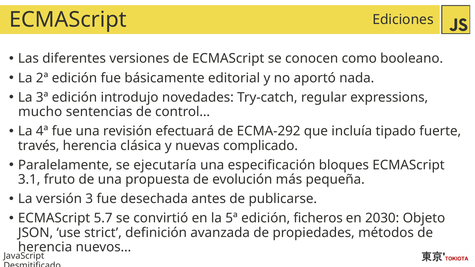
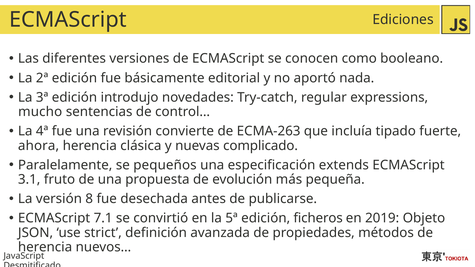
efectuará: efectuará -> convierte (185, 131)
ECMA-292: ECMA-292 -> ECMA-263 (269, 131)
través: través -> ahora (39, 146)
ejecutaría: ejecutaría -> pequeños (165, 165)
bloques: bloques -> extends (344, 165)
3: 3 -> 8 (89, 199)
5.7: 5.7 -> 7.1 (103, 218)
2030: 2030 -> 2019 (382, 218)
